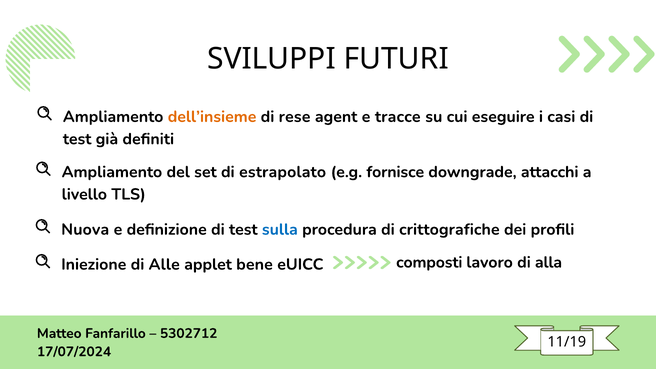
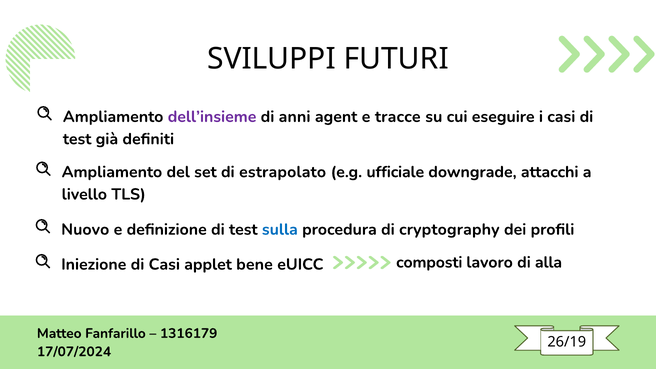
dell’insieme colour: orange -> purple (212, 117)
rese: rese -> anni (295, 117)
fornisce: fornisce -> ufficiale (395, 172)
Nuova: Nuova -> Nuovo (85, 229)
crittografiche: crittografiche -> cryptography (449, 229)
di Alle: Alle -> Casi (164, 264)
5302712: 5302712 -> 1316179 (189, 333)
11/19: 11/19 -> 26/19 (567, 342)
